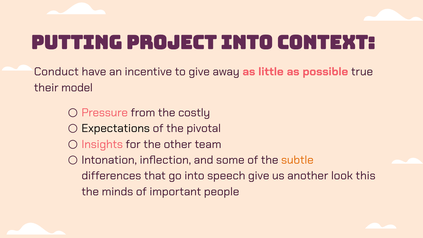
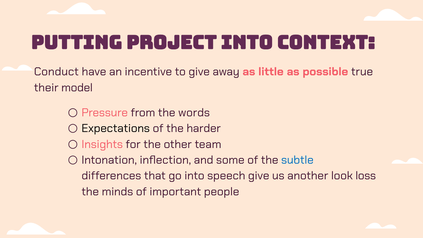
costly: costly -> words (194, 113)
pivotal: pivotal -> harder (204, 128)
subtle colour: orange -> blue (297, 160)
this: this -> loss (366, 176)
